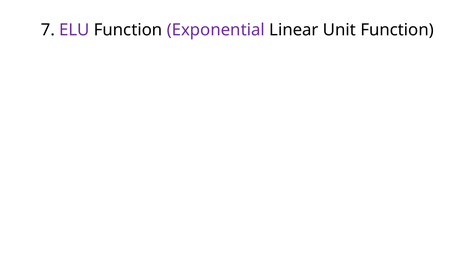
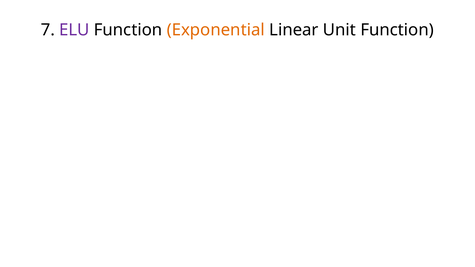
Exponential colour: purple -> orange (216, 30)
